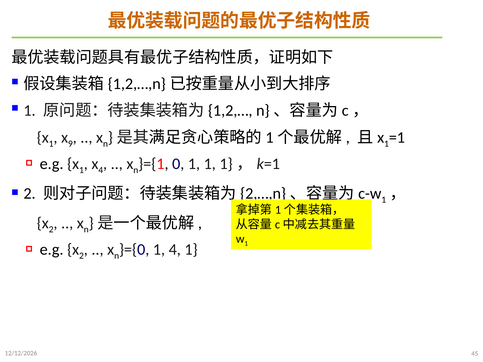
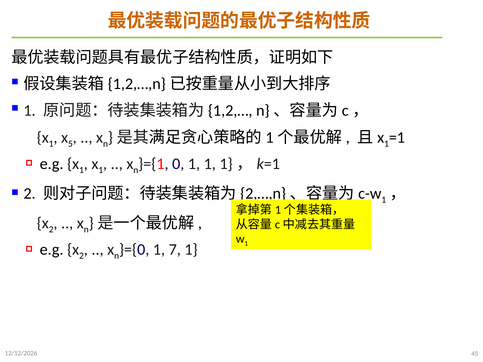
9: 9 -> 5 (70, 144)
4: 4 -> 1 (101, 170)
1 4: 4 -> 7 (175, 250)
